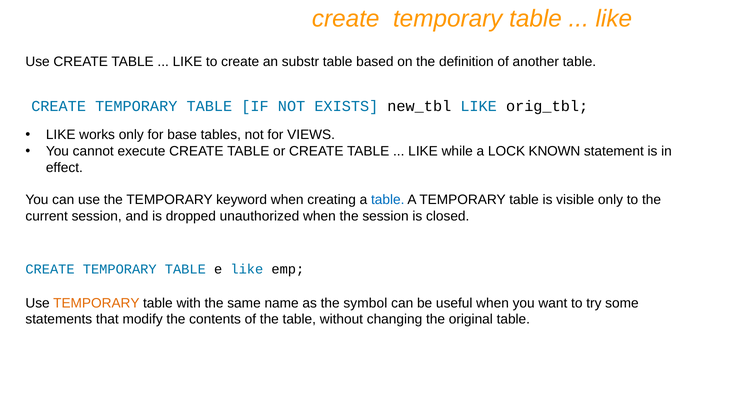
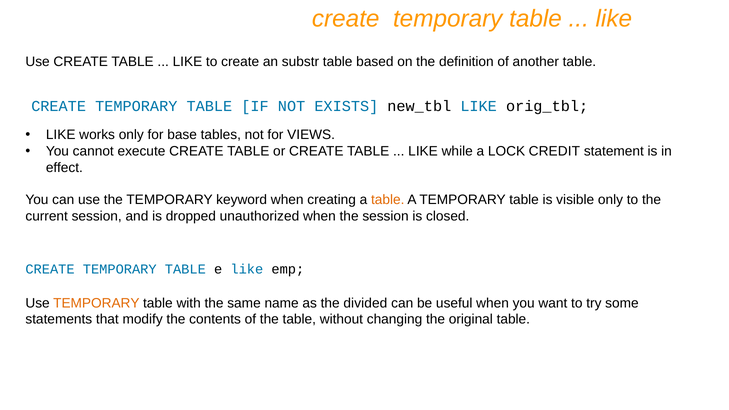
KNOWN: KNOWN -> CREDIT (554, 151)
table colour: blue -> orange (388, 200)
symbol: symbol -> divided (365, 303)
